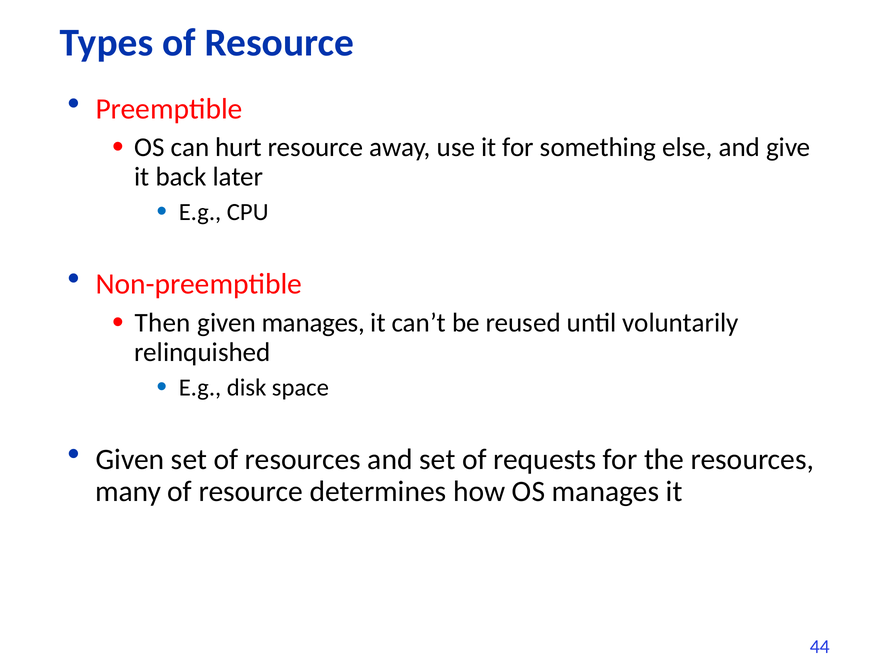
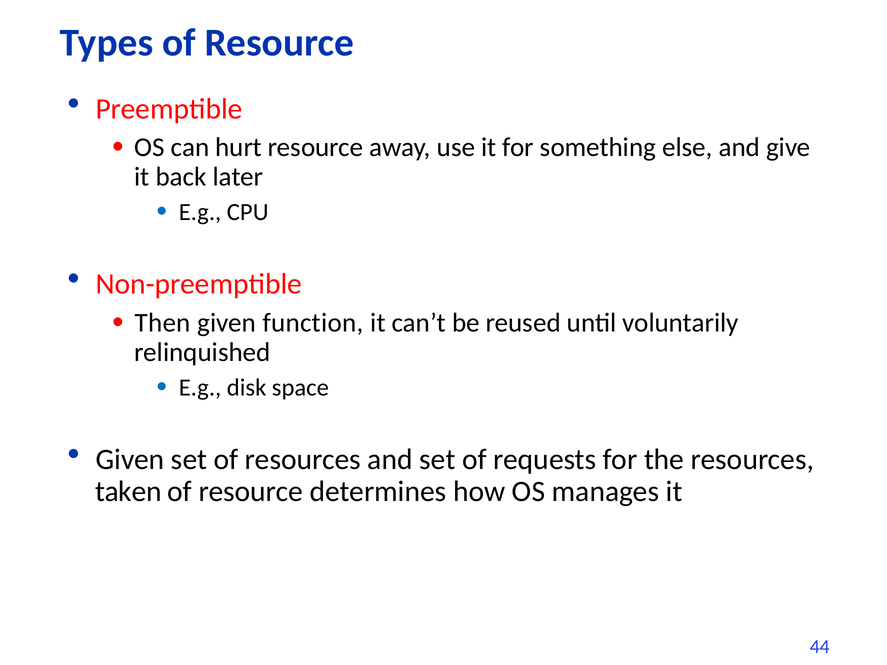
given manages: manages -> function (313, 323)
many: many -> taken (128, 492)
